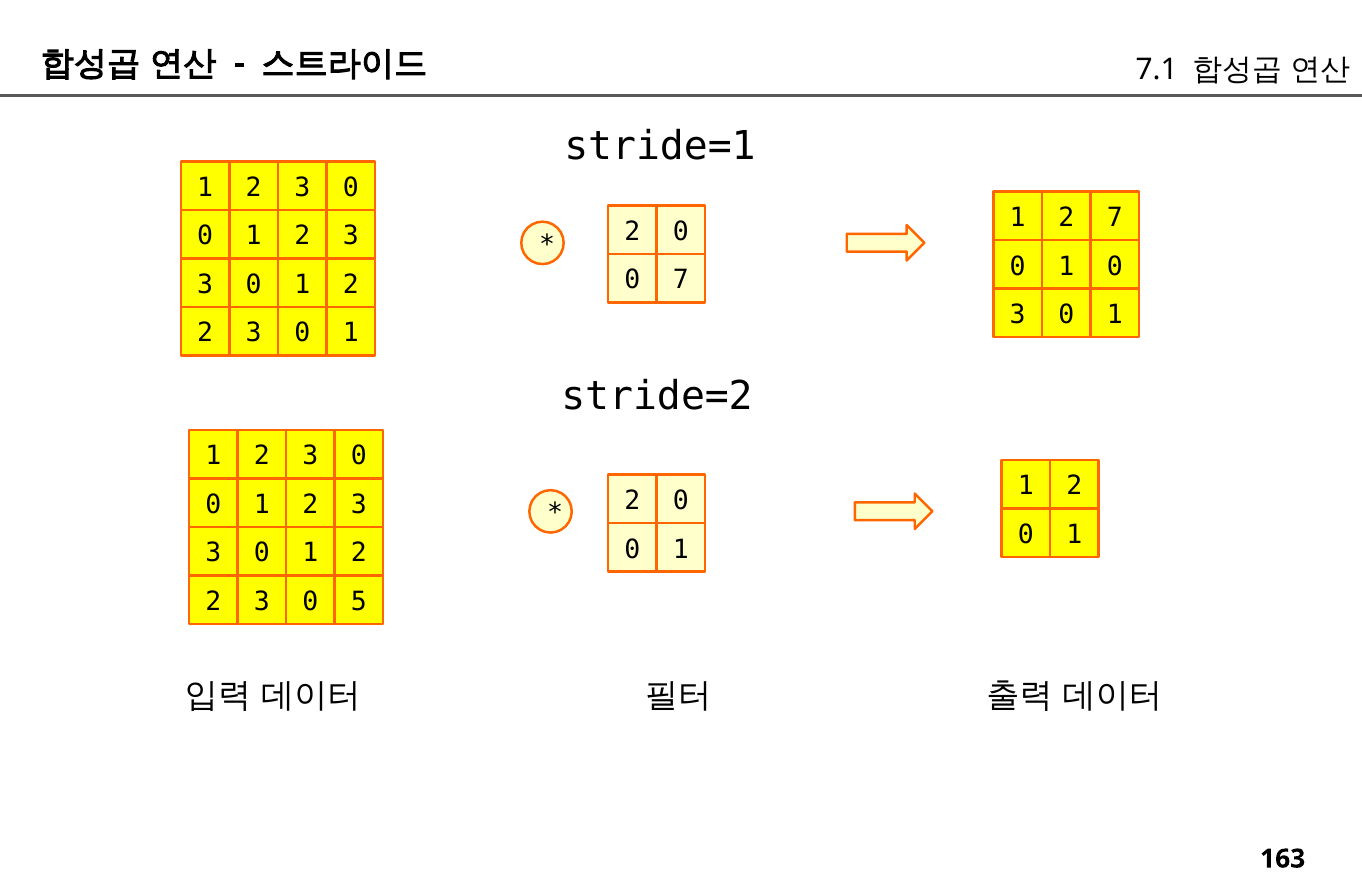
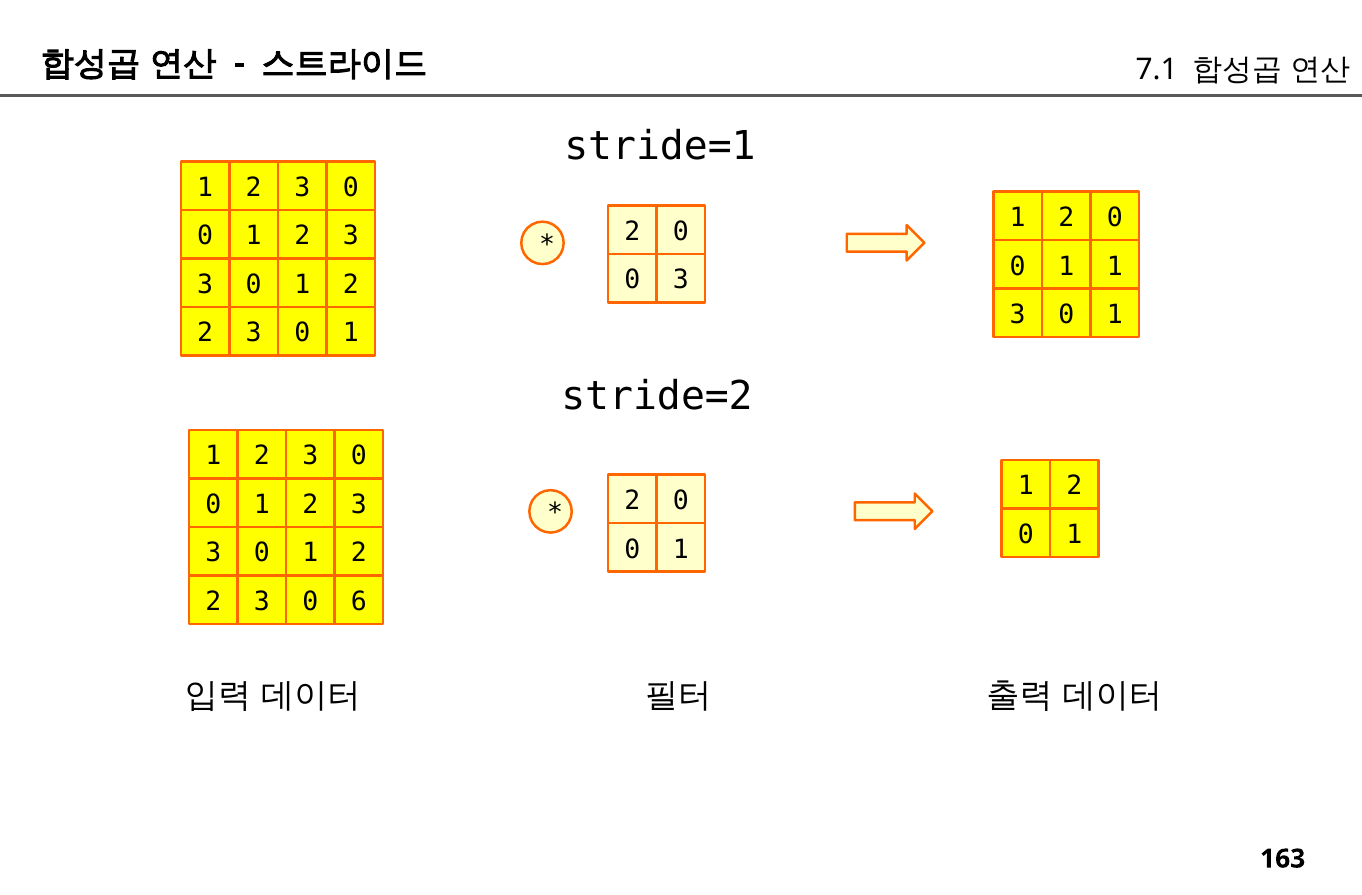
7: 7 -> 0 (1115, 218)
0: 0 -> 1 (1115, 266)
0 7: 7 -> 3 (681, 280)
5: 5 -> 6 (359, 601)
